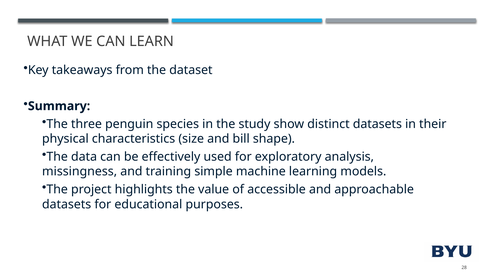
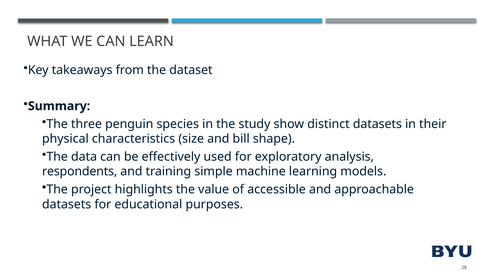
missingness: missingness -> respondents (80, 172)
